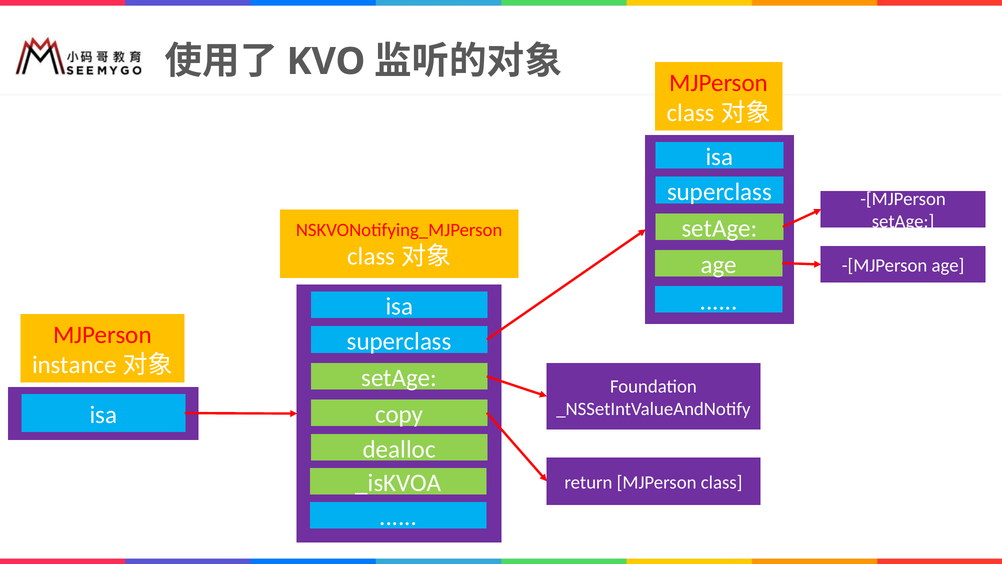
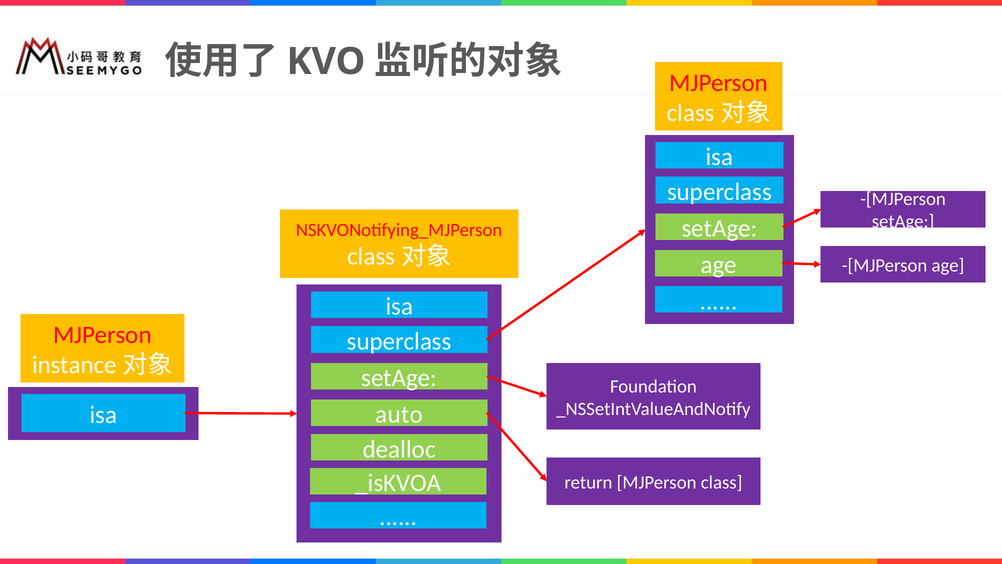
copy: copy -> auto (399, 414)
